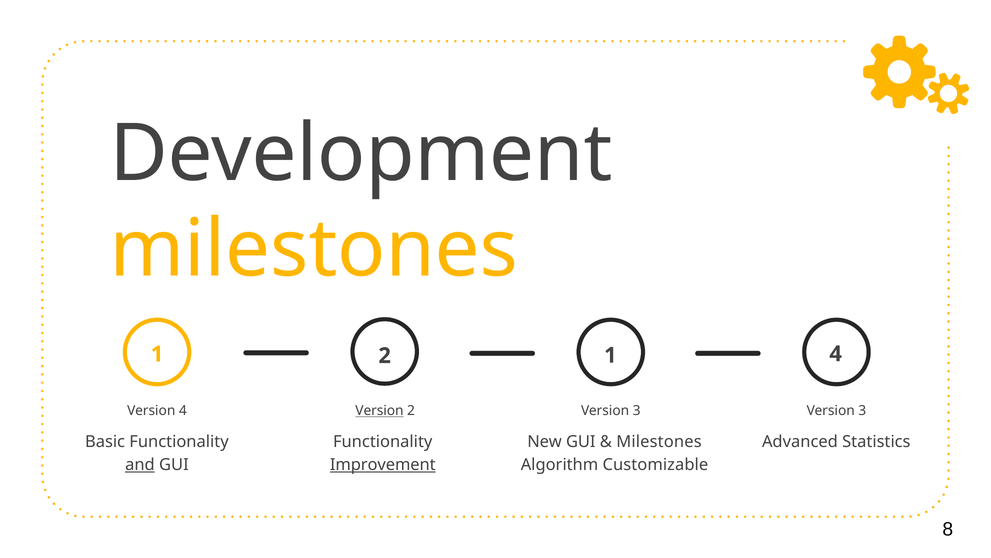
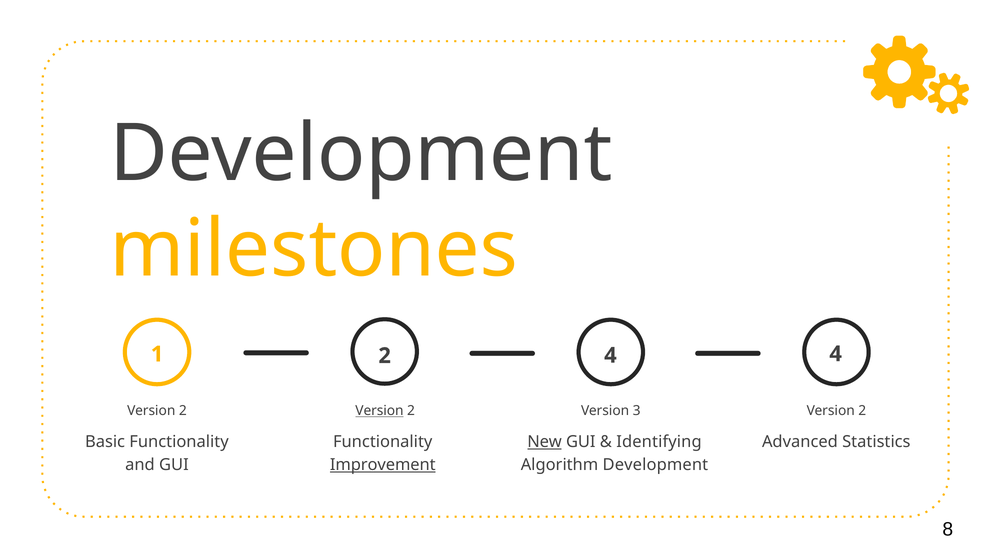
2 1: 1 -> 4 (610, 355)
4: 4 -> 2 (183, 410)
3: 3 -> 2 (862, 410)
New underline: none -> present (545, 441)
Milestones: Milestones -> Identifying (659, 441)
and underline: present -> none (140, 464)
Algorithm Customizable: Customizable -> Development (655, 464)
